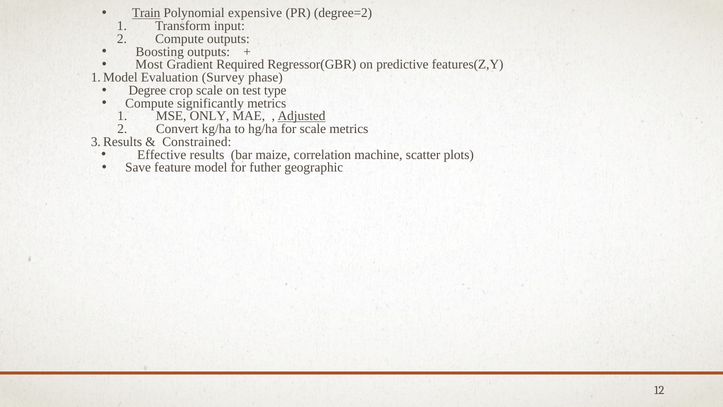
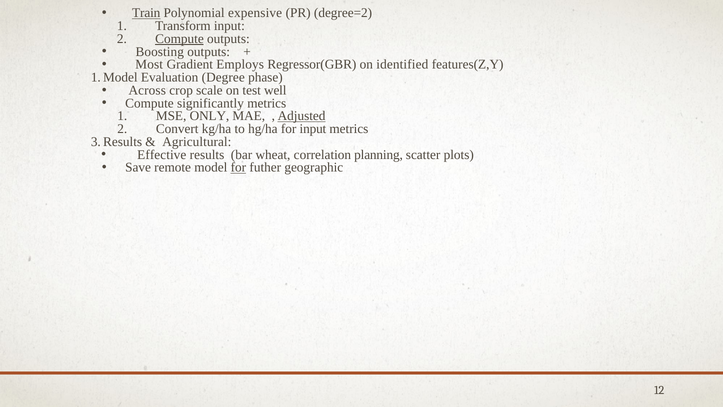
Compute underline: none -> present (179, 39)
Required: Required -> Employs (240, 65)
predictive: predictive -> identified (402, 65)
Survey: Survey -> Degree (223, 77)
Degree: Degree -> Across (147, 90)
type: type -> well (275, 90)
for scale: scale -> input (313, 129)
Constrained: Constrained -> Agricultural (197, 142)
maize: maize -> wheat (273, 155)
machine: machine -> planning (379, 155)
feature: feature -> remote (173, 167)
for underline: none -> present (238, 167)
